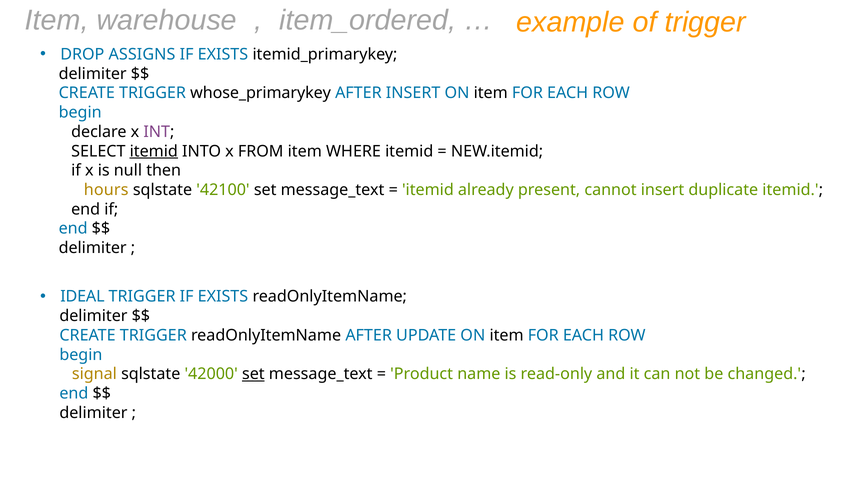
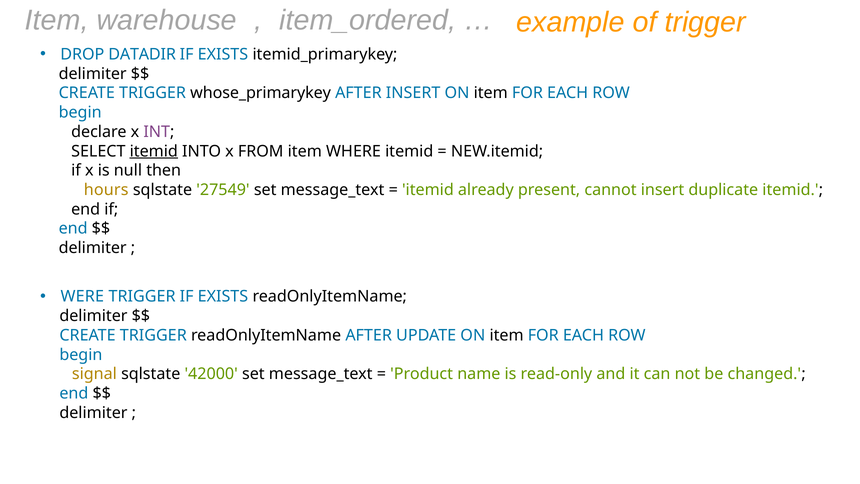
ASSIGNS: ASSIGNS -> DATADIR (142, 54)
42100: 42100 -> 27549 (223, 190)
IDEAL: IDEAL -> WERE (82, 296)
set underline: present -> none (253, 374)
